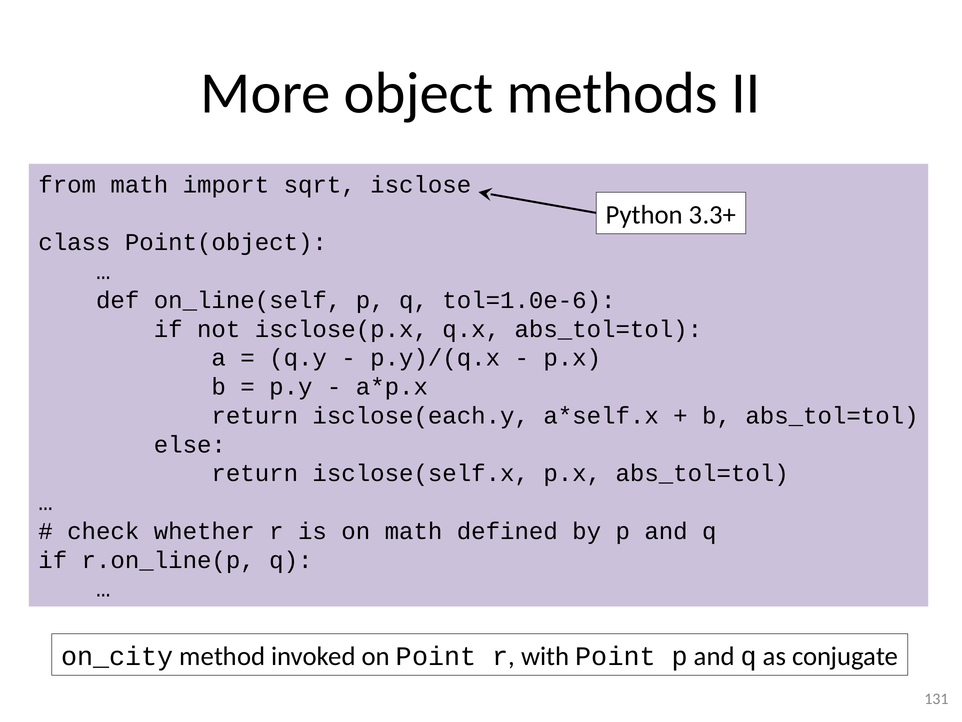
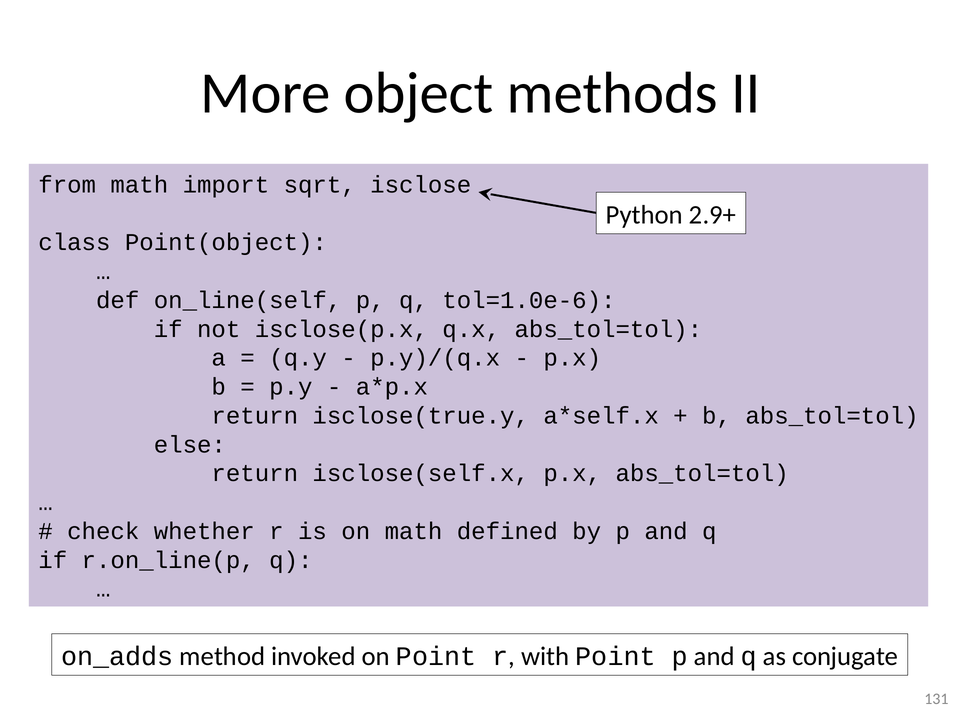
3.3+: 3.3+ -> 2.9+ (713, 215)
isclose(each.y: isclose(each.y -> isclose(true.y (421, 415)
on_city: on_city -> on_adds (117, 656)
